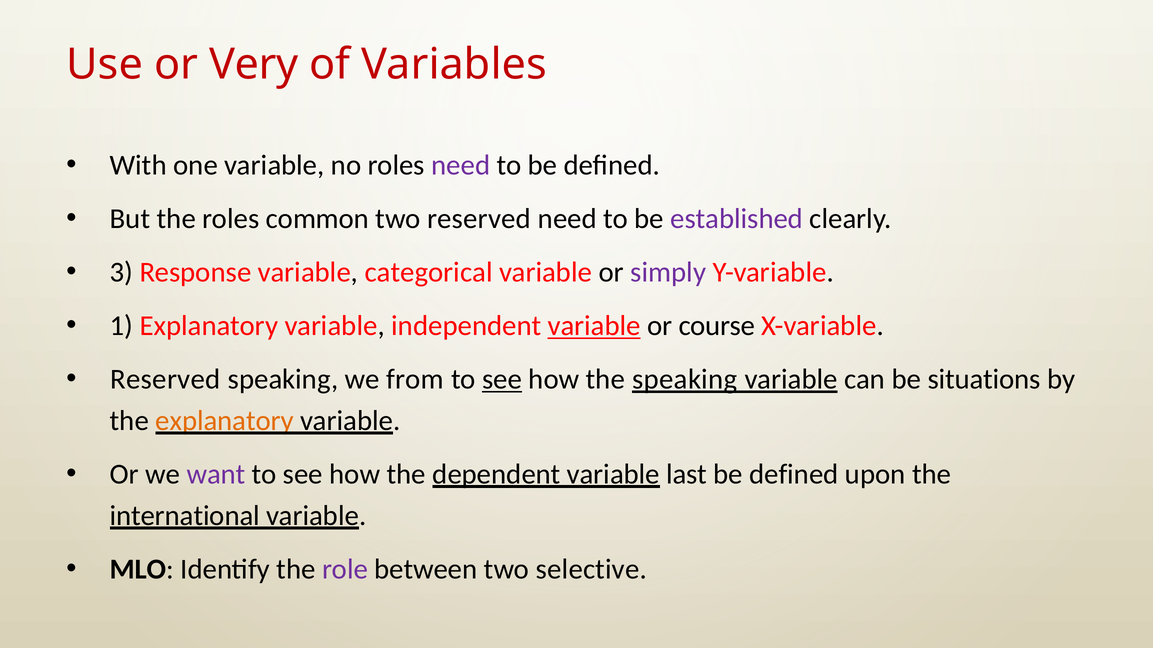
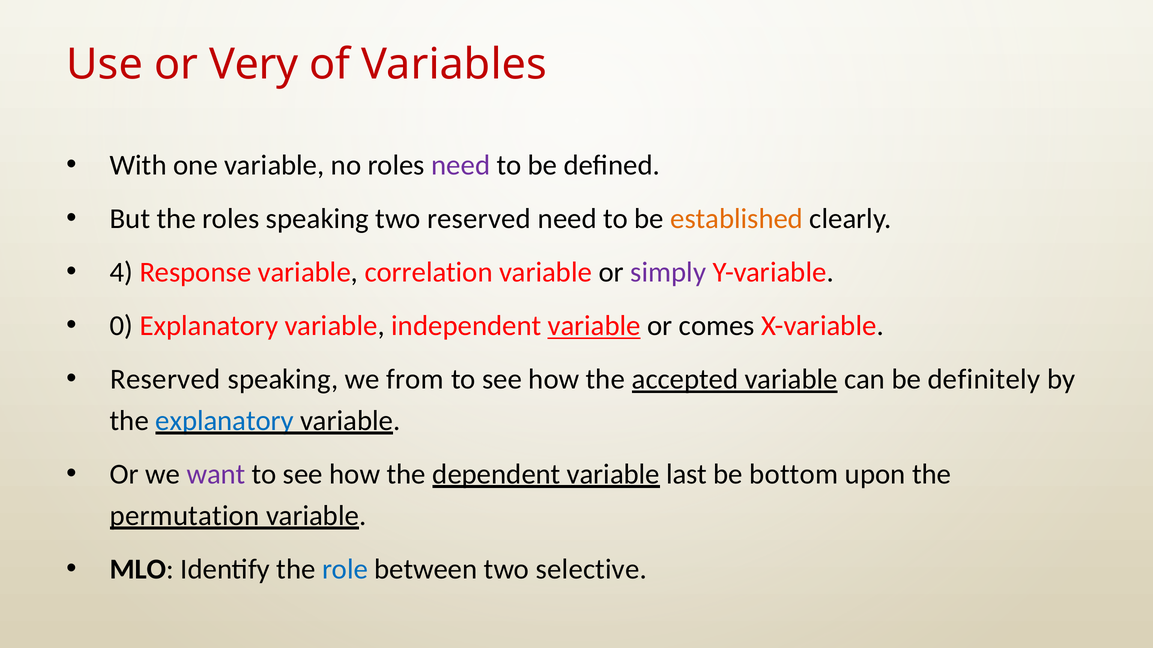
roles common: common -> speaking (317, 219)
established colour: purple -> orange (737, 219)
3: 3 -> 4 (121, 273)
categorical: categorical -> correlation (429, 273)
1: 1 -> 0 (121, 326)
course: course -> comes (717, 326)
see underline: present -> none (502, 380)
the speaking: speaking -> accepted (685, 380)
situations: situations -> definitely (984, 380)
explanatory colour: orange -> blue (225, 421)
defined: defined -> bottom (794, 475)
international: international -> permutation (185, 516)
role colour: purple -> blue (345, 570)
